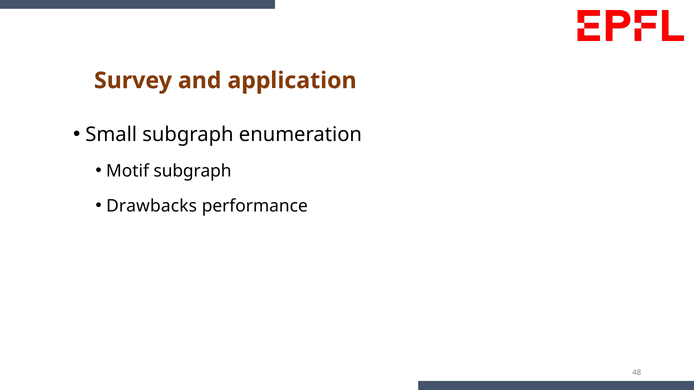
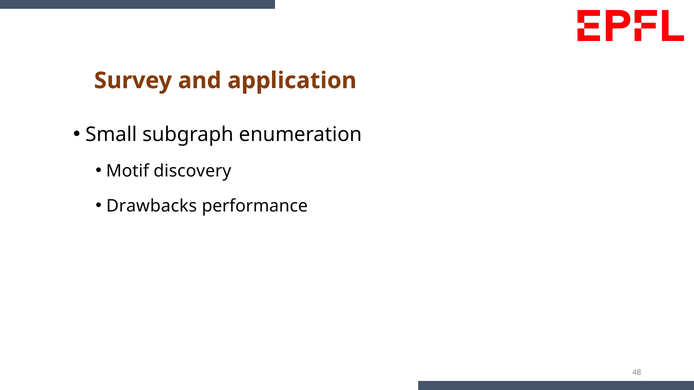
Motif subgraph: subgraph -> discovery (192, 171)
